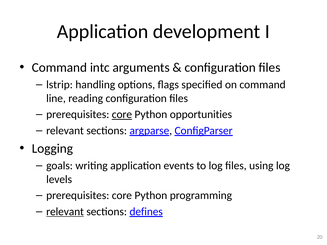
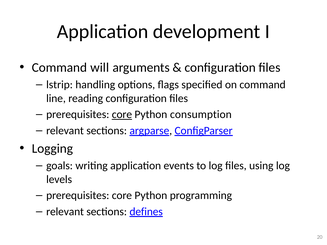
intc: intc -> will (100, 68)
opportunities: opportunities -> consumption (201, 115)
relevant underline: present -> none (65, 212)
